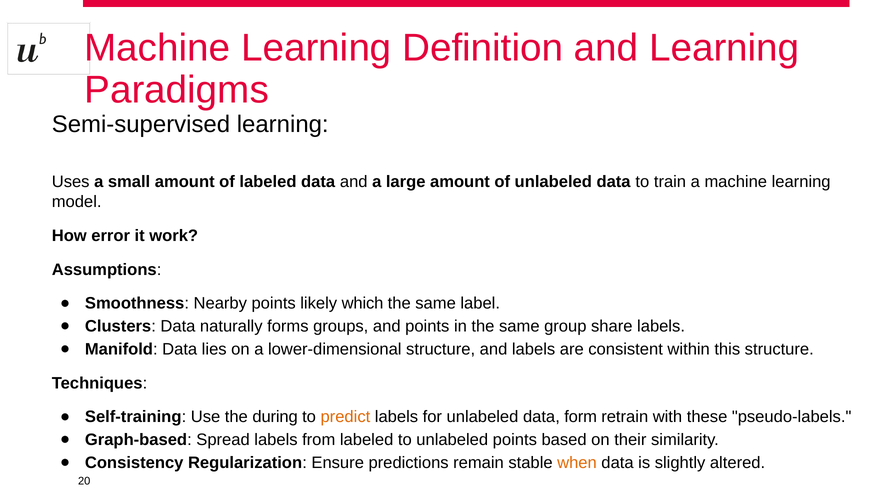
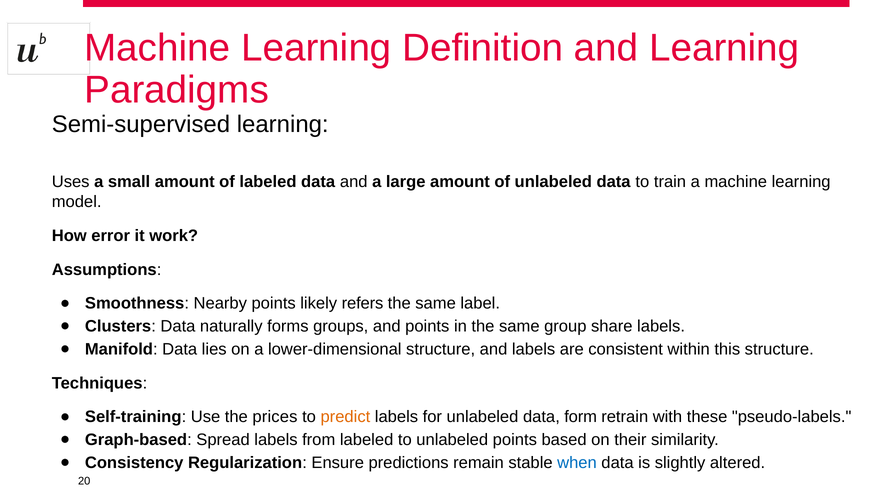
which: which -> refers (363, 304)
during: during -> prices (275, 417)
when colour: orange -> blue (577, 463)
